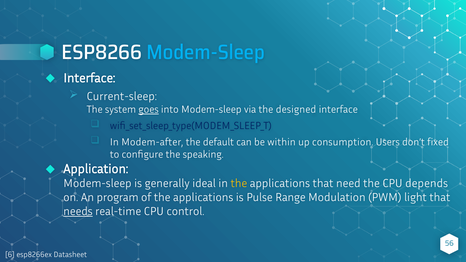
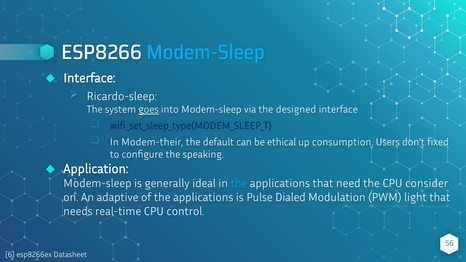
Current-sleep: Current-sleep -> Ricardo-sleep (122, 97)
Modem-after: Modem-after -> Modem-their (152, 142)
within: within -> ethical (282, 142)
the colour: yellow -> light blue (239, 183)
depends: depends -> consider (427, 183)
program: program -> adaptive (118, 197)
Range: Range -> Dialed (290, 197)
needs underline: present -> none (78, 211)
